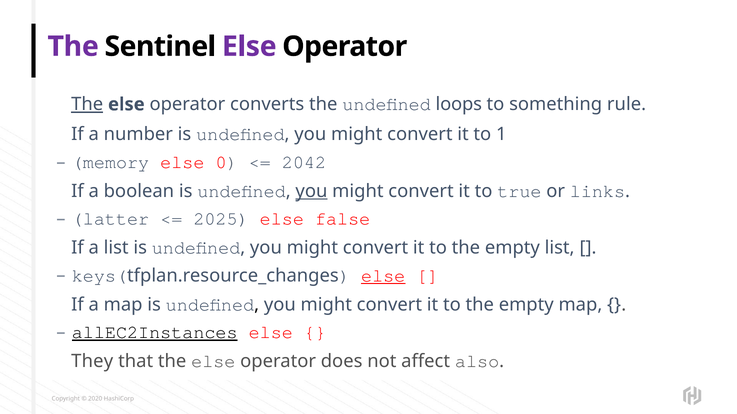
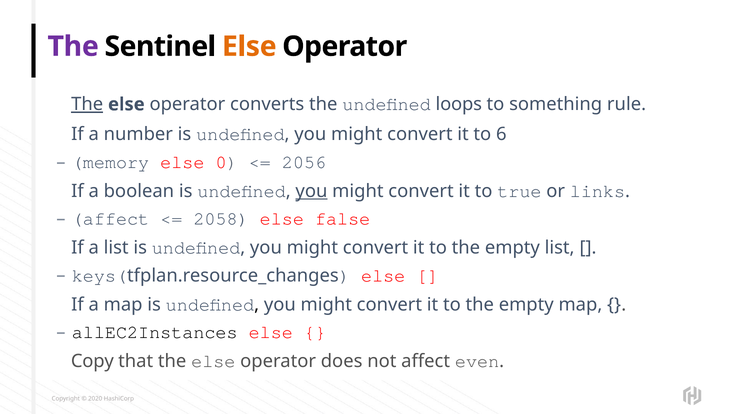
Else colour: purple -> orange (249, 47)
1: 1 -> 6 (501, 135)
2042: 2042 -> 2056 (304, 162)
latter: latter -> affect (110, 219)
2025: 2025 -> 2058 (221, 219)
else underline: present -> none (383, 276)
allEC2Instances underline: present -> none (155, 333)
They: They -> Copy (92, 362)
also: also -> even (477, 362)
